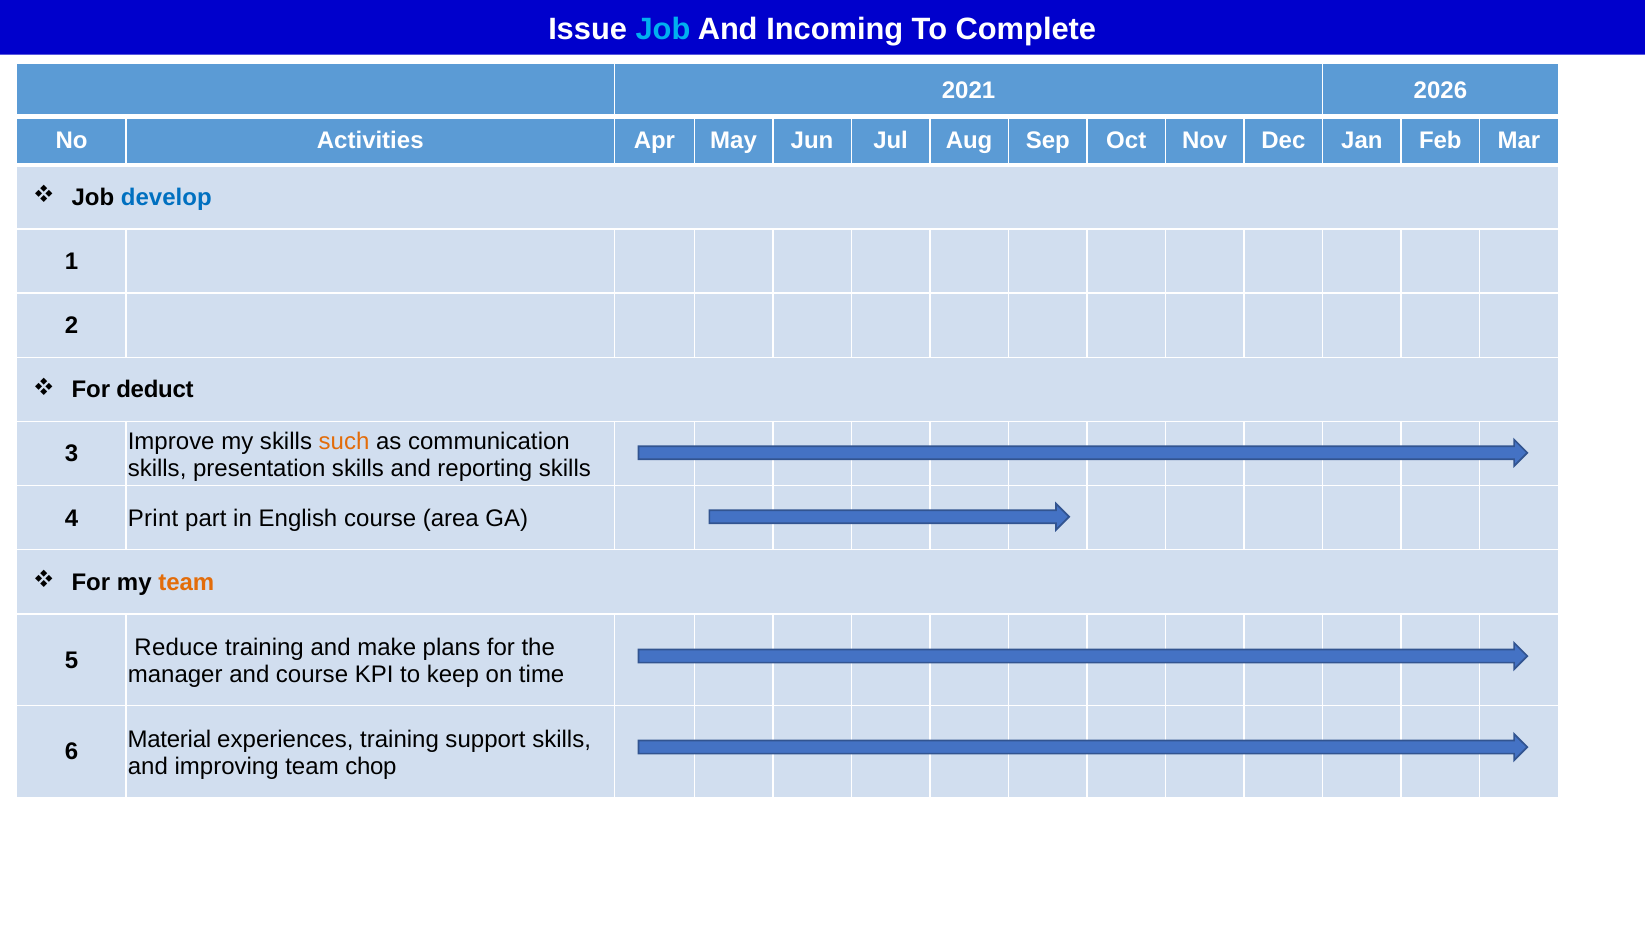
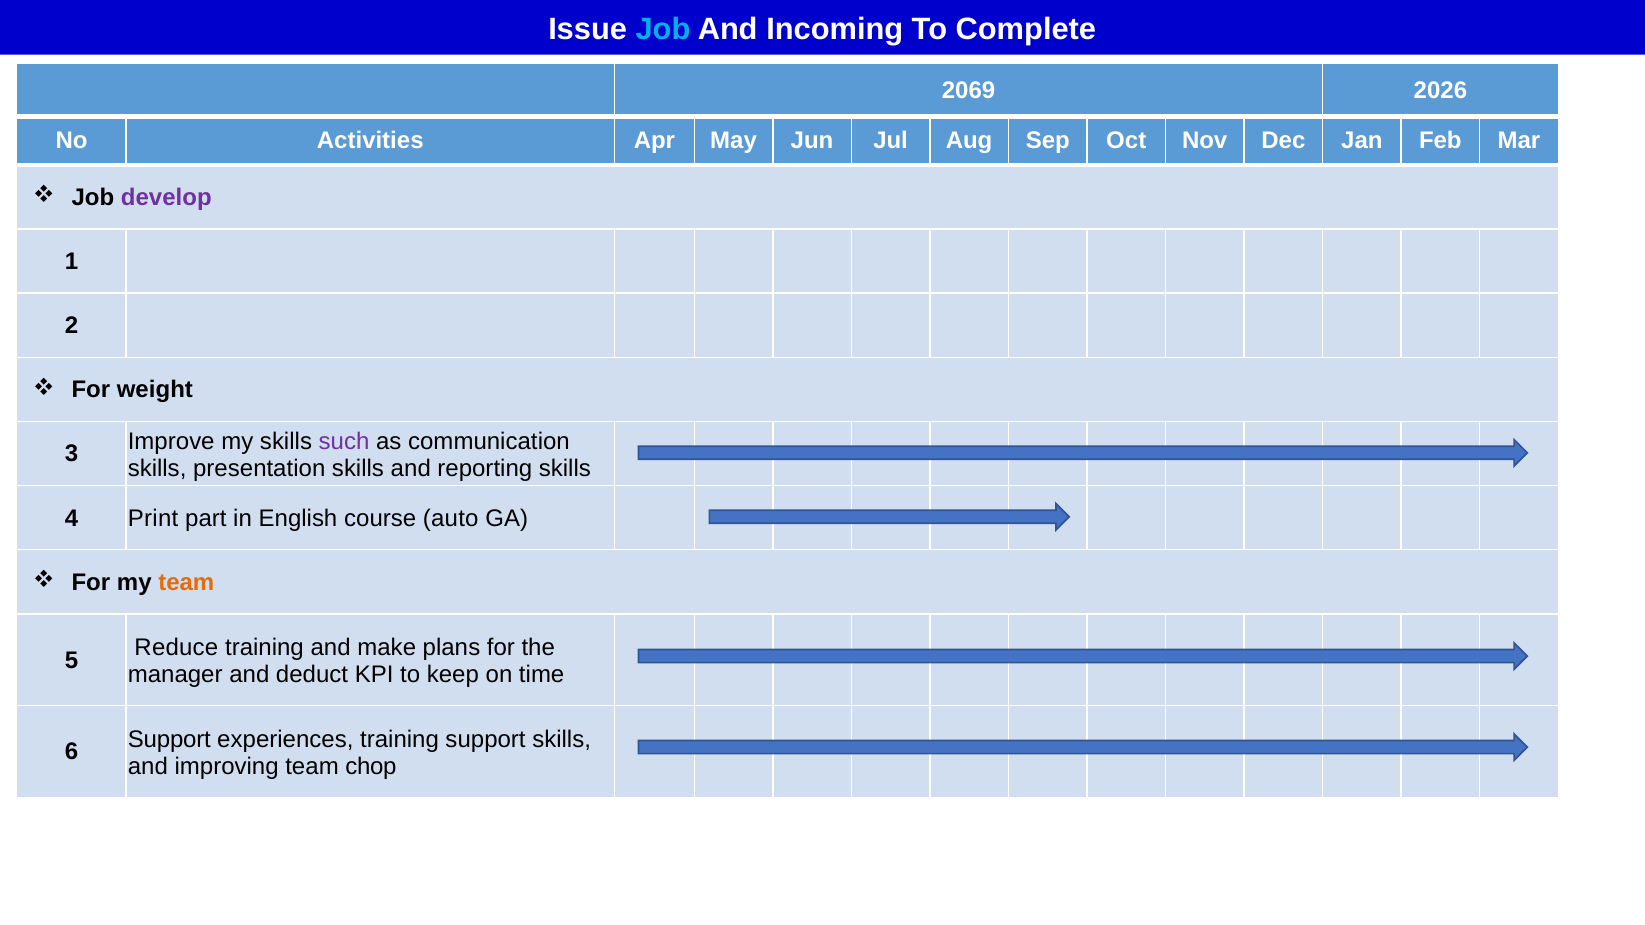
2021: 2021 -> 2069 (969, 90)
develop colour: blue -> purple (166, 197)
deduct: deduct -> weight (155, 390)
such colour: orange -> purple (344, 441)
area: area -> auto (451, 519)
and course: course -> deduct (312, 675)
Material: Material -> Support (169, 740)
